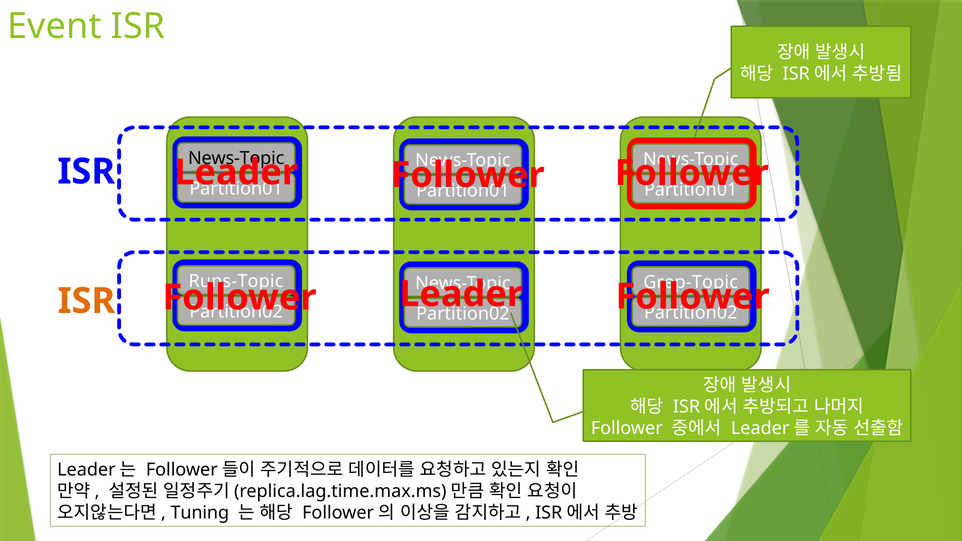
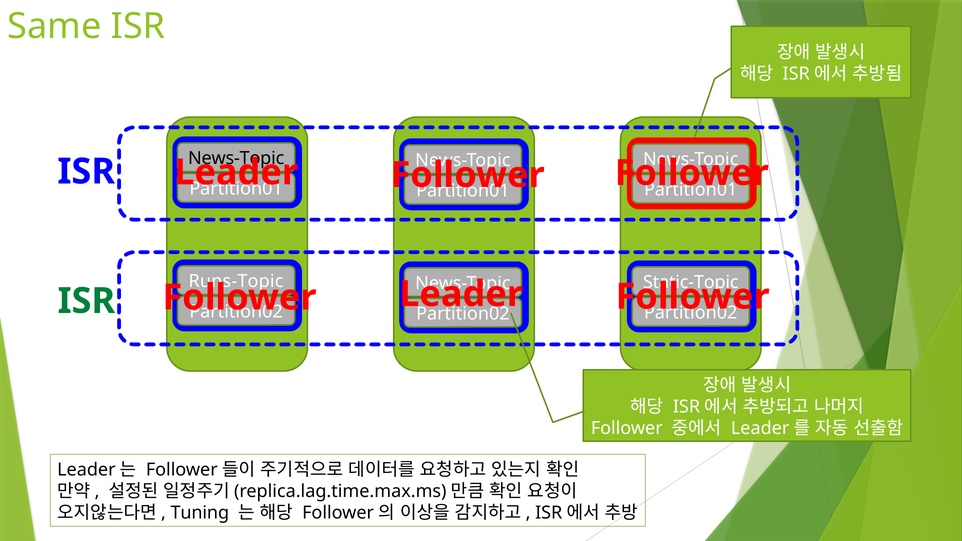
Event: Event -> Same (54, 26)
Grep-Topic: Grep-Topic -> Static-Topic (691, 282)
ISR colour: orange -> green (86, 301)
